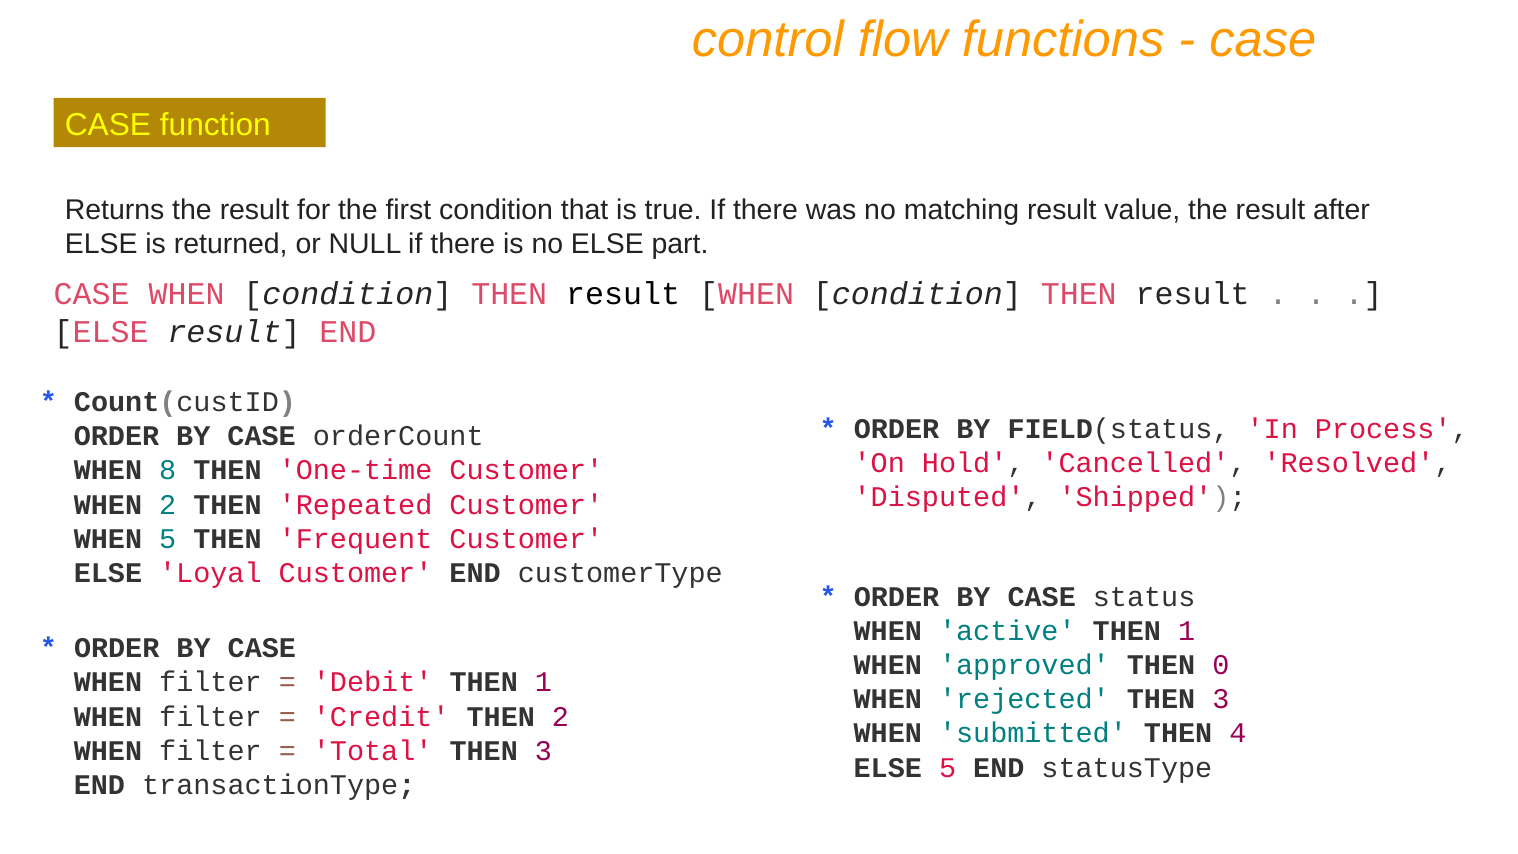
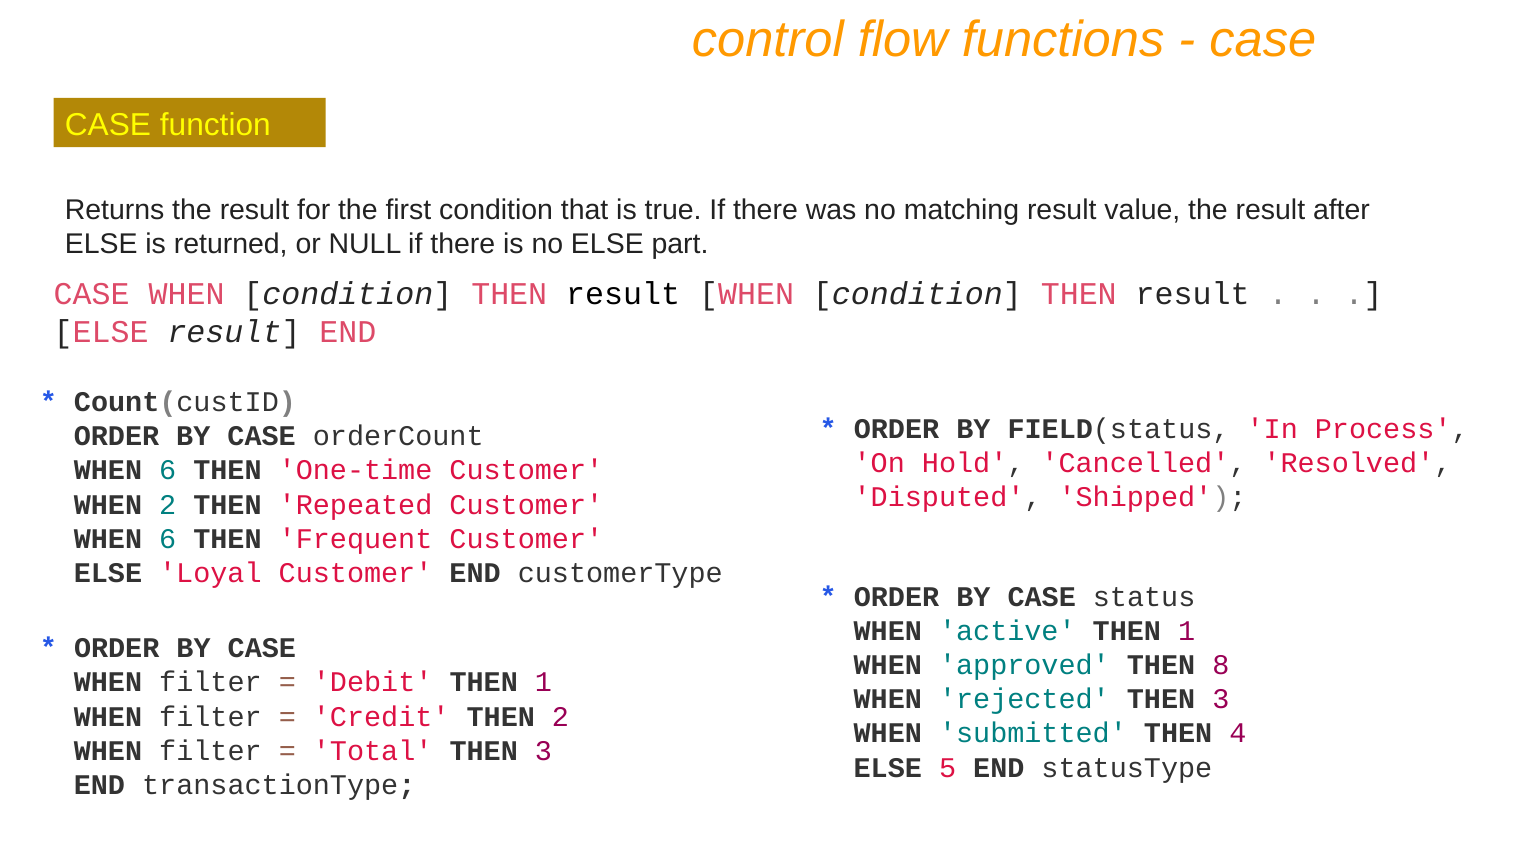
8: 8 -> 6 (168, 470)
5: 5 -> 6 (168, 539)
0: 0 -> 8 (1221, 665)
